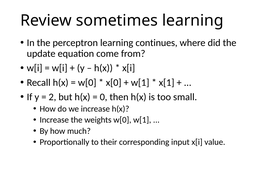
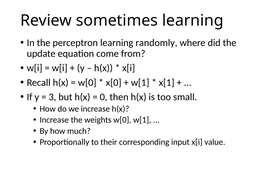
continues: continues -> randomly (156, 43)
2: 2 -> 3 (52, 97)
